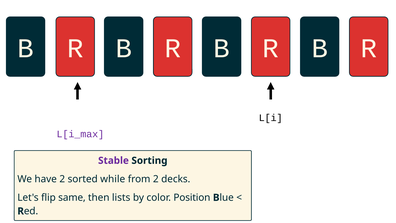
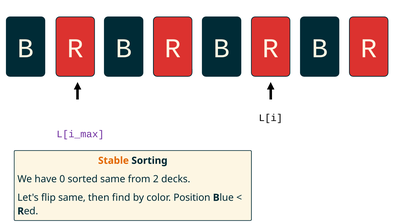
Stable colour: purple -> orange (113, 160)
have 2: 2 -> 0 (62, 179)
sorted while: while -> same (113, 179)
lists: lists -> find (121, 197)
